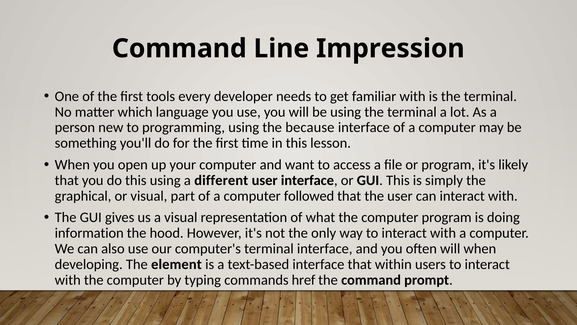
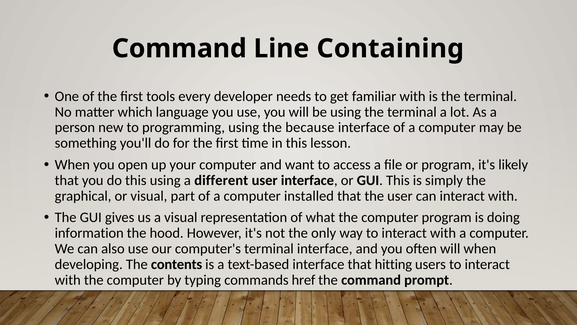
Impression: Impression -> Containing (390, 48)
followed: followed -> installed (309, 196)
element: element -> contents (177, 264)
within: within -> hitting (393, 264)
